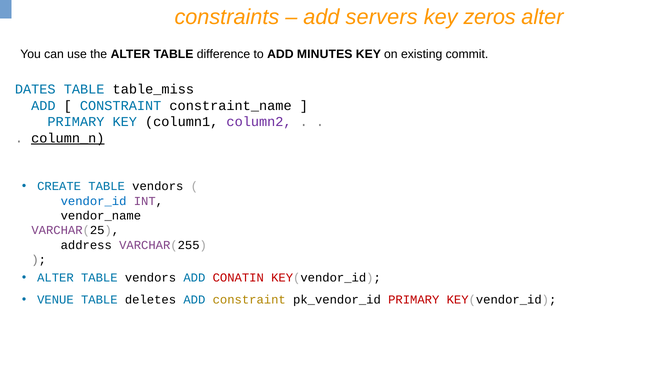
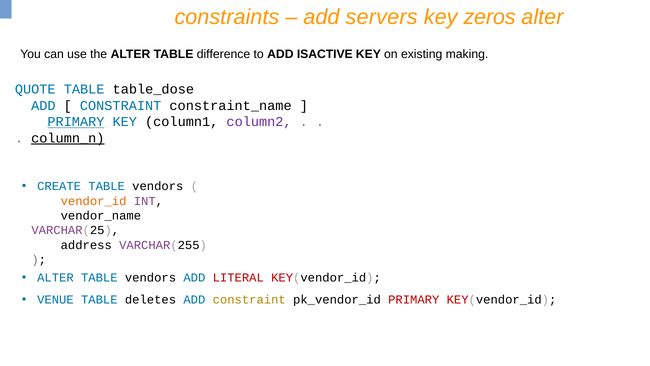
MINUTES: MINUTES -> ISACTIVE (325, 54)
commit: commit -> making (467, 54)
DATES: DATES -> QUOTE (35, 89)
table_miss: table_miss -> table_dose (153, 89)
PRIMARY underline: none -> present (76, 122)
vendor_id colour: blue -> orange (94, 201)
CONATIN: CONATIN -> LITERAL (238, 277)
